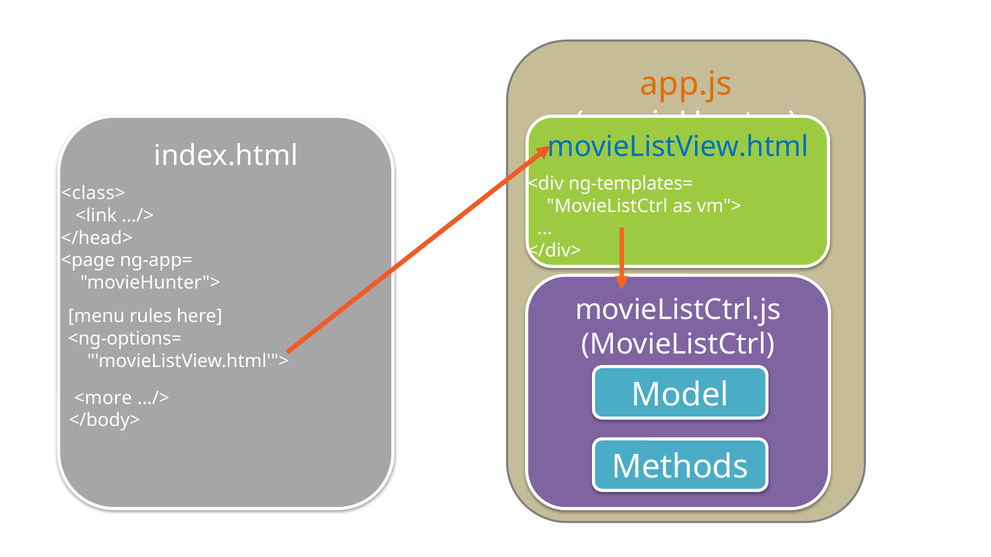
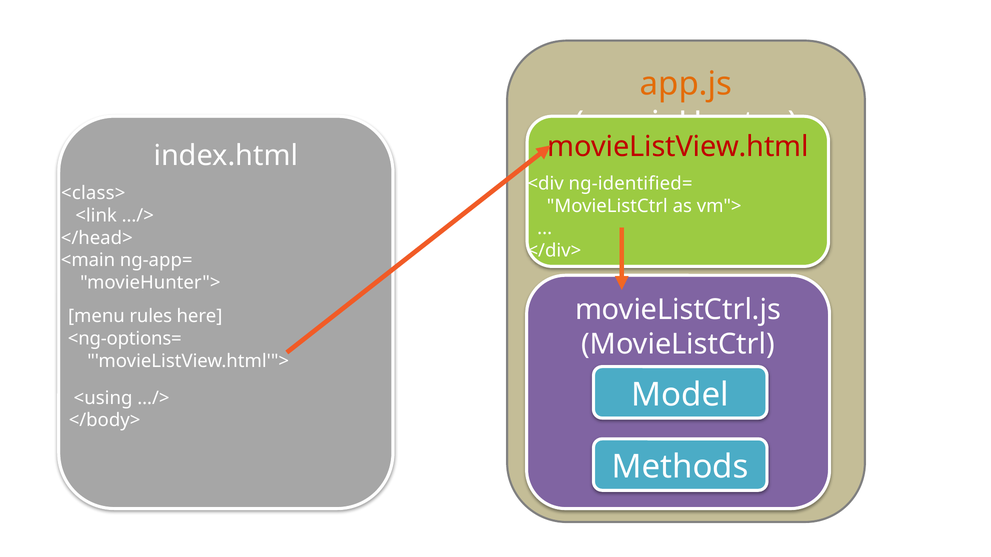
movieListView.html colour: blue -> red (678, 147)
ng-templates=: ng-templates= -> ng-identified= (631, 184)
<page: <page -> <main (88, 260)
<more: <more -> <using (103, 398)
